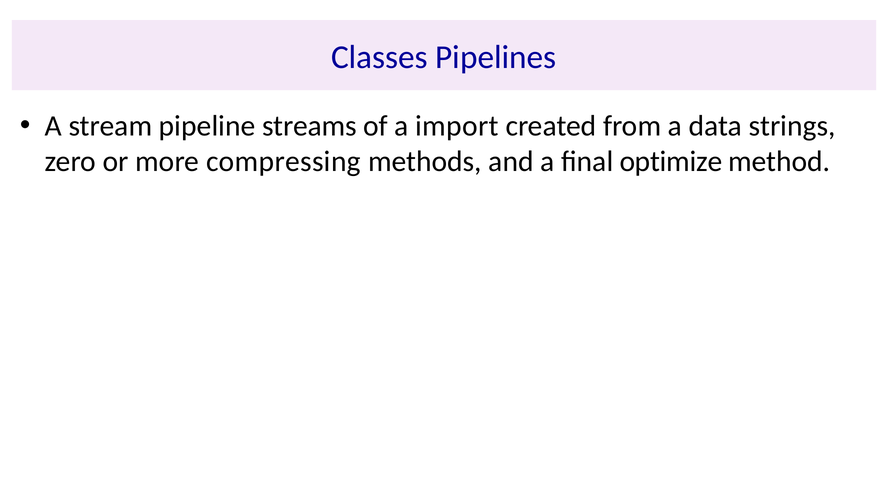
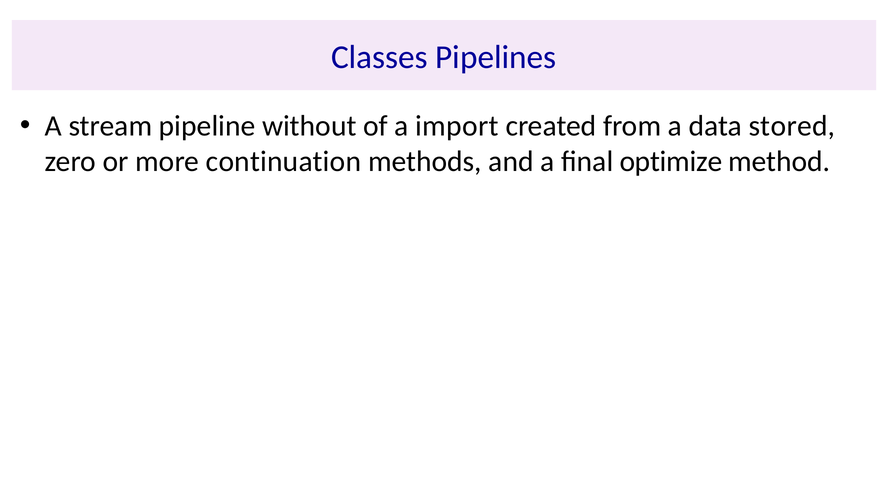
streams: streams -> without (309, 126)
strings: strings -> stored (792, 126)
compressing: compressing -> continuation (284, 161)
